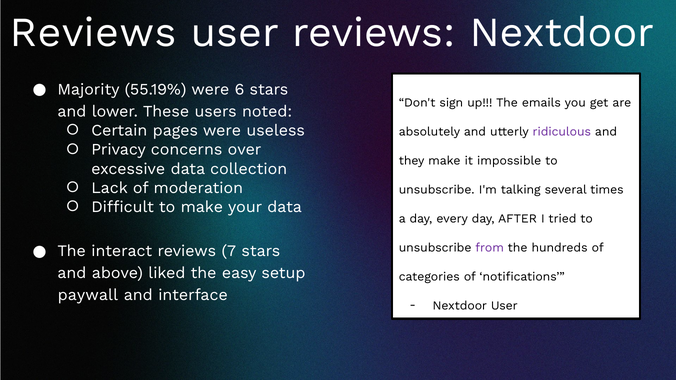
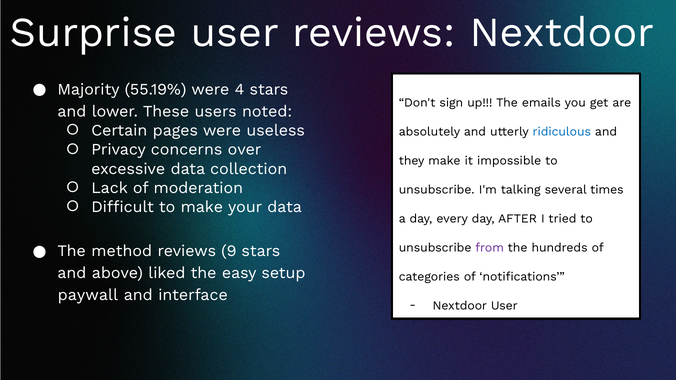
Reviews: Reviews -> Surprise (93, 32)
6: 6 -> 4 (240, 89)
ridiculous colour: purple -> blue (562, 132)
interact: interact -> method (122, 251)
7: 7 -> 9 (229, 251)
